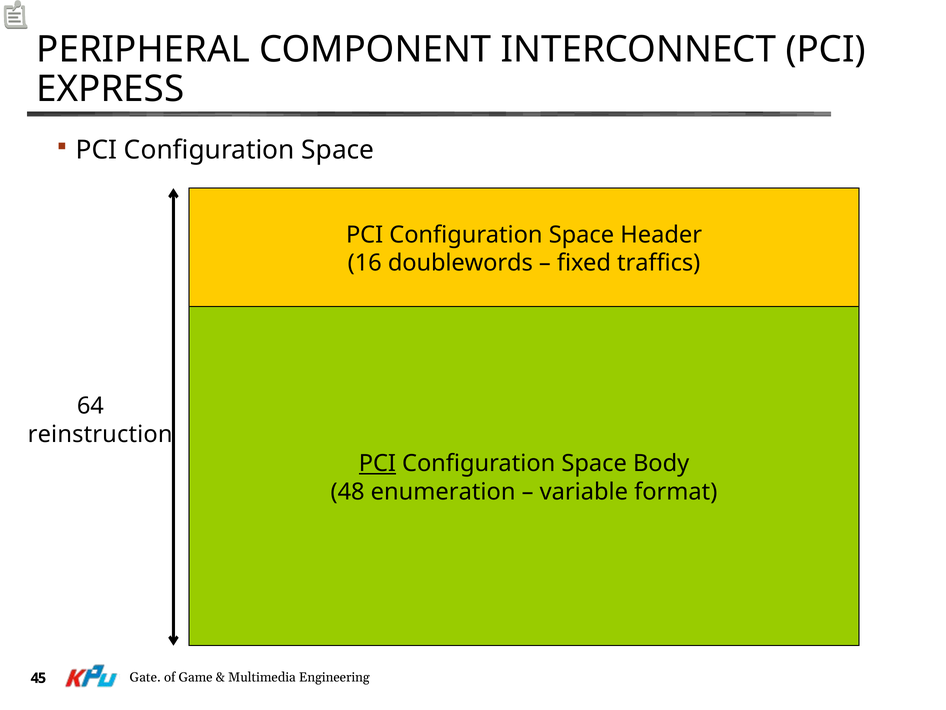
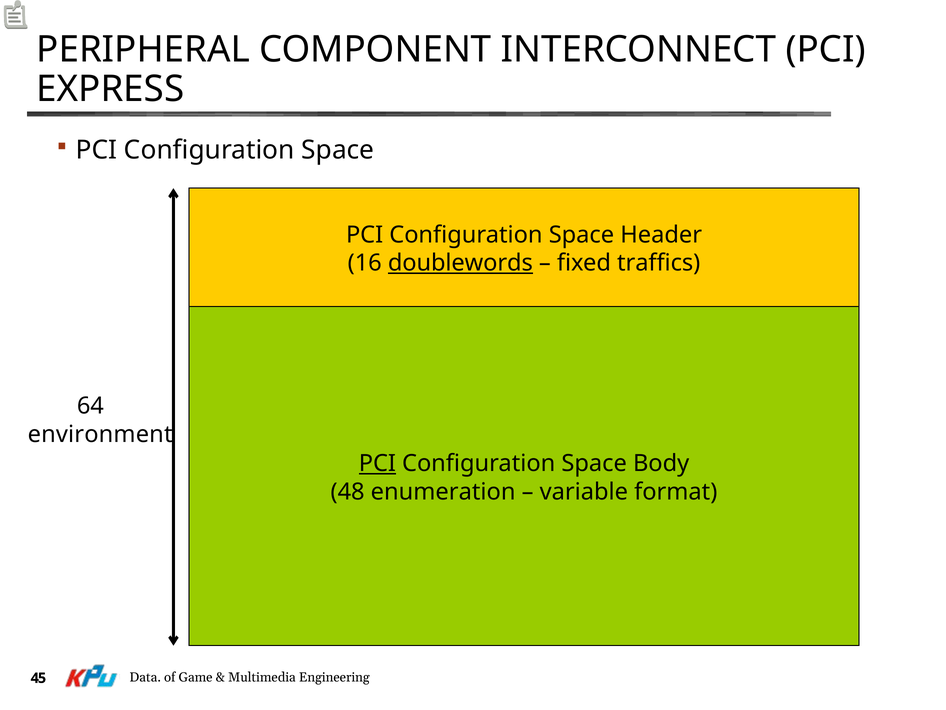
doublewords underline: none -> present (460, 263)
reinstruction: reinstruction -> environment (100, 434)
Gate: Gate -> Data (145, 677)
